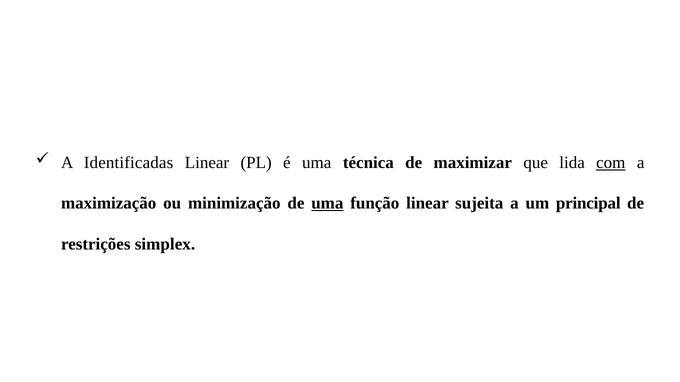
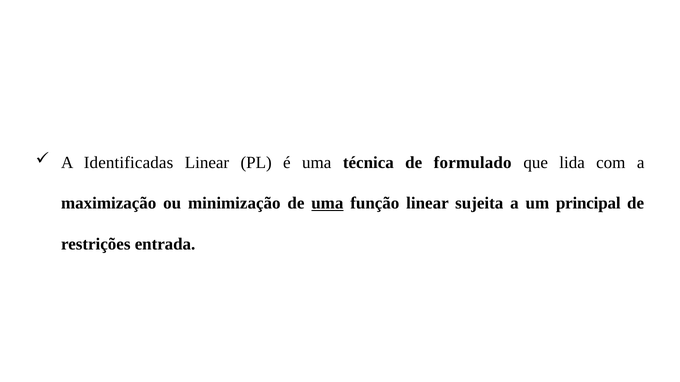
maximizar: maximizar -> formulado (473, 163)
com underline: present -> none (611, 163)
simplex: simplex -> entrada (165, 244)
